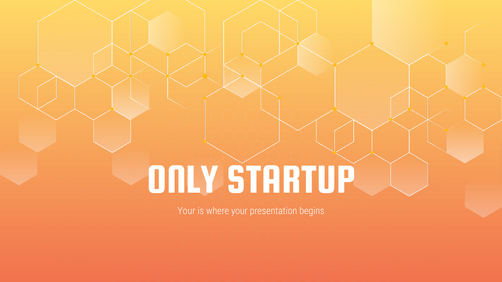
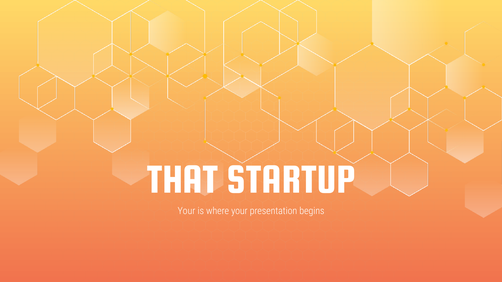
ONLY: ONLY -> THAT (183, 179)
